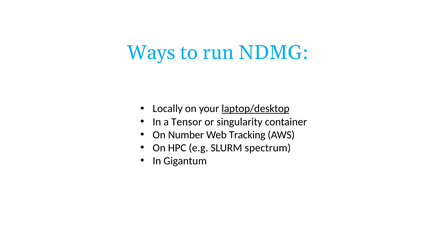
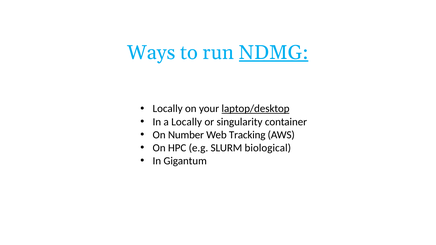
NDMG underline: none -> present (274, 52)
a Tensor: Tensor -> Locally (187, 122)
spectrum: spectrum -> biological (268, 148)
